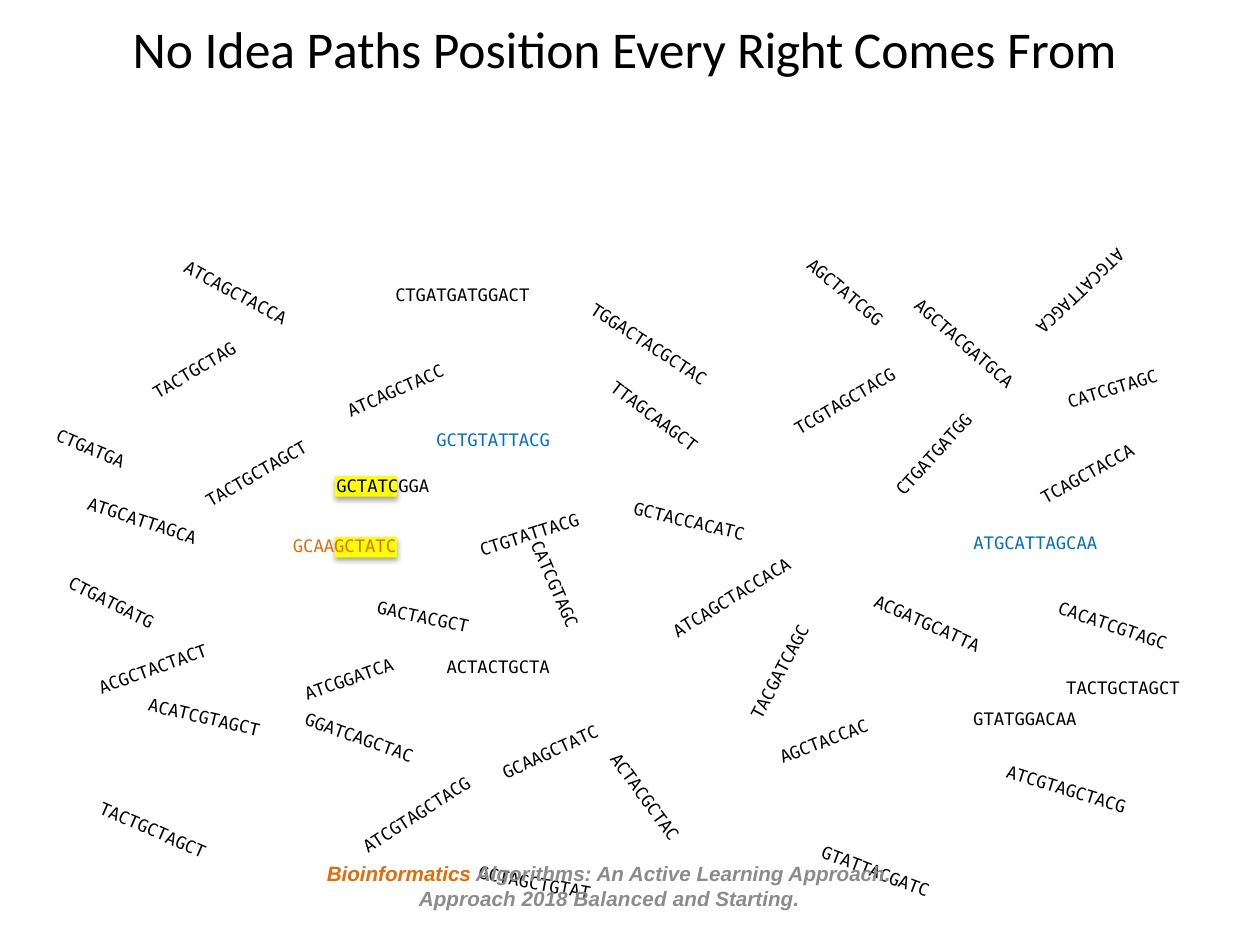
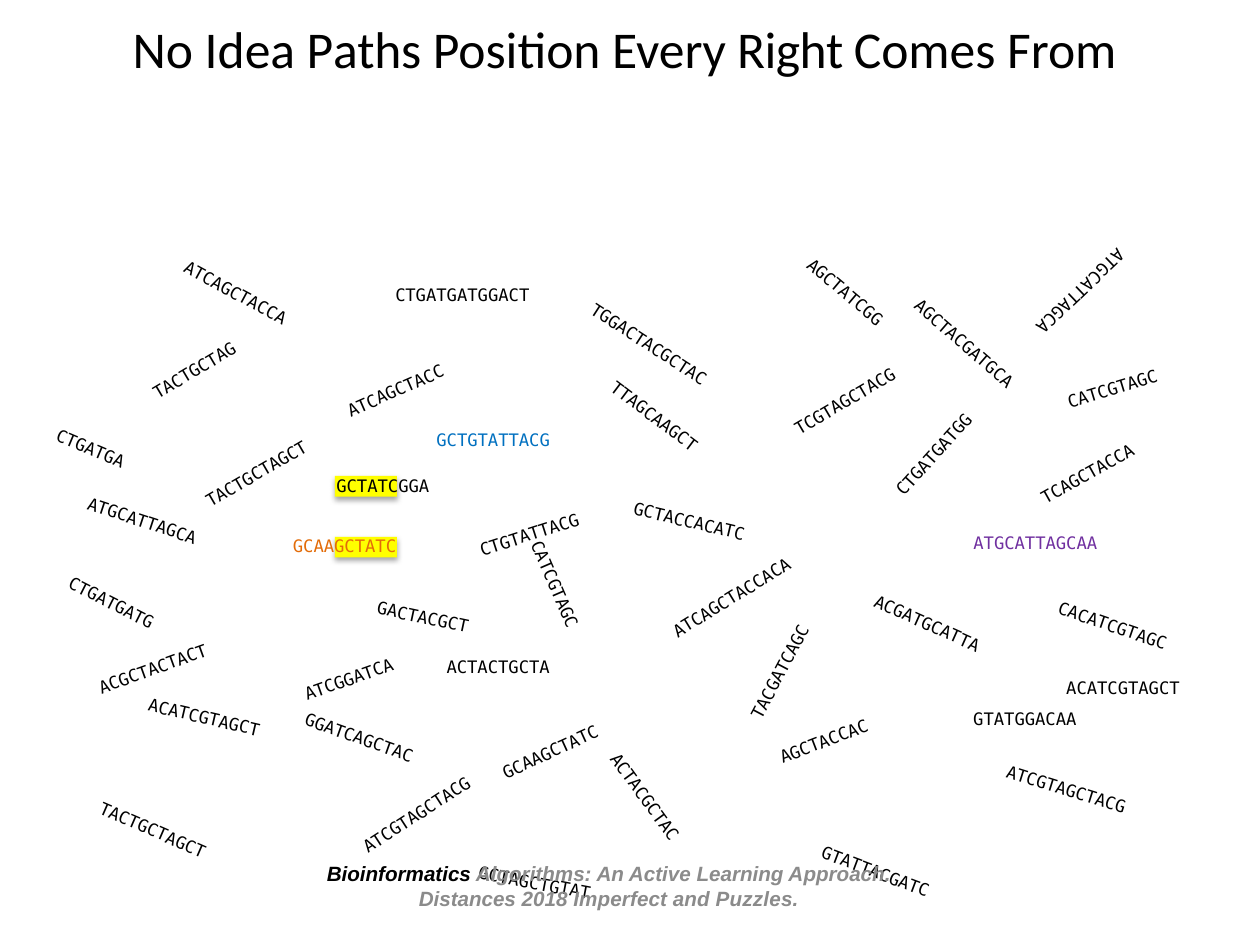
ATGCATTAGCAA colour: blue -> purple (1035, 544)
TACTGCTAGCT: TACTGCTAGCT -> ACATCGTAGCT (1123, 689)
Bioinformatics colour: orange -> black (399, 875)
Approach: Approach -> Distances (467, 900)
Balanced: Balanced -> Imperfect (620, 900)
Starting: Starting -> Puzzles (757, 900)
